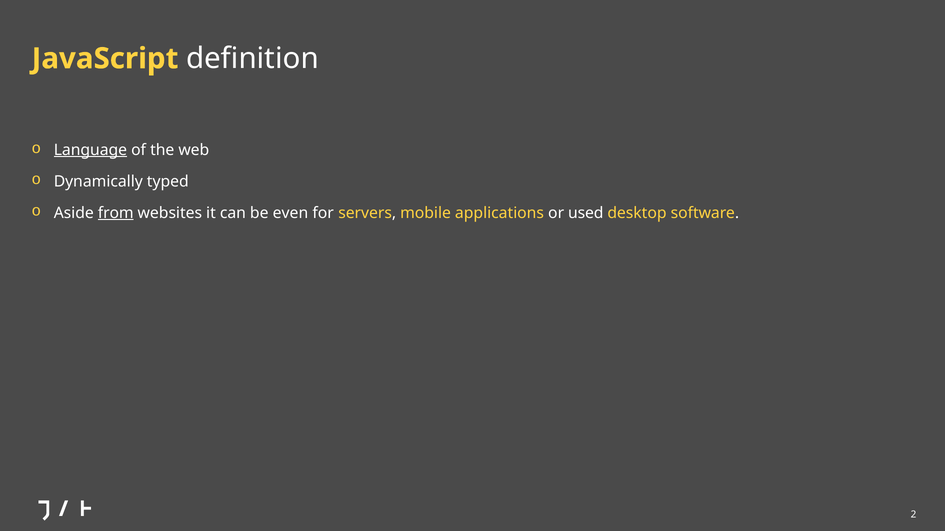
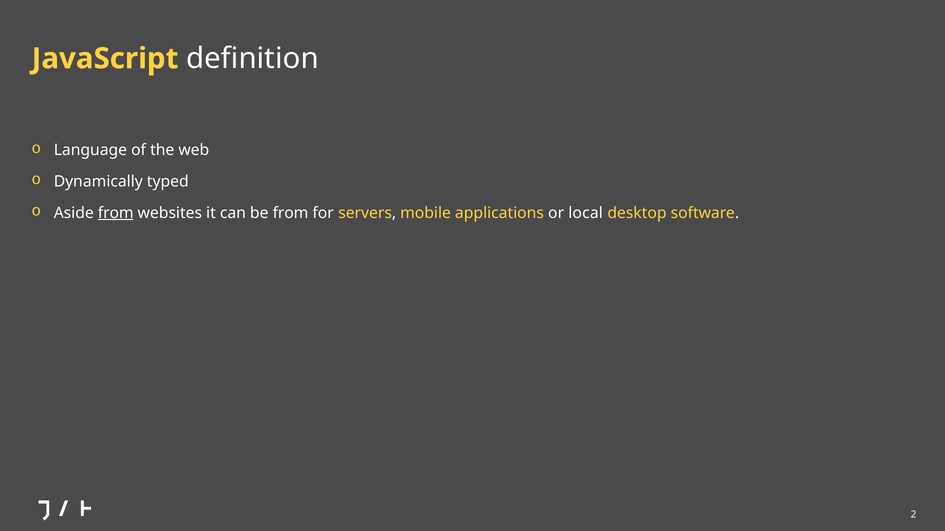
Language underline: present -> none (90, 150)
be even: even -> from (291, 213)
used: used -> local (586, 213)
